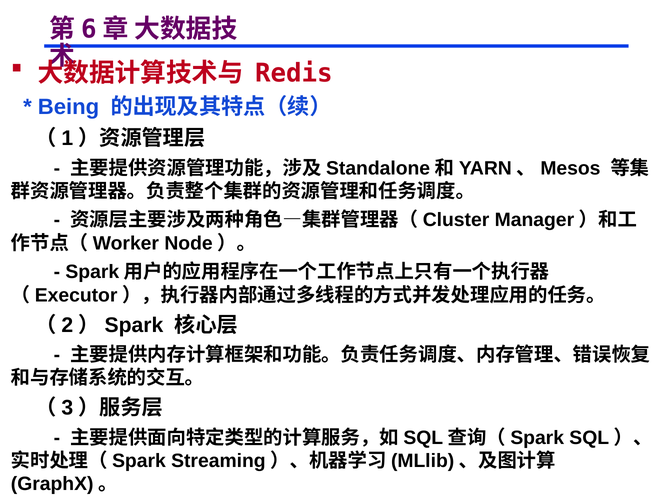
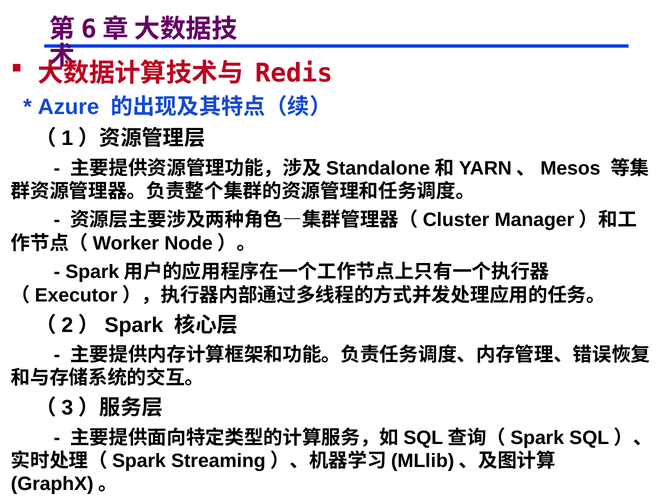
Being: Being -> Azure (69, 107)
